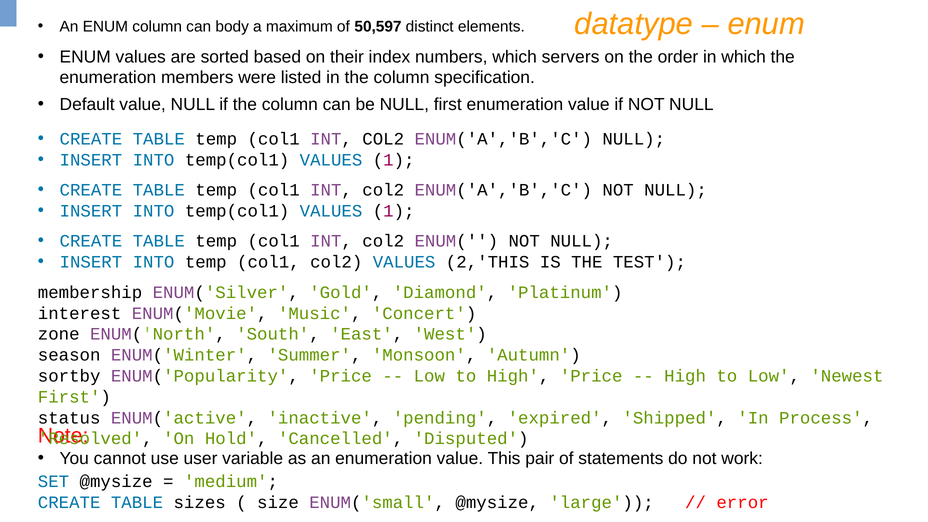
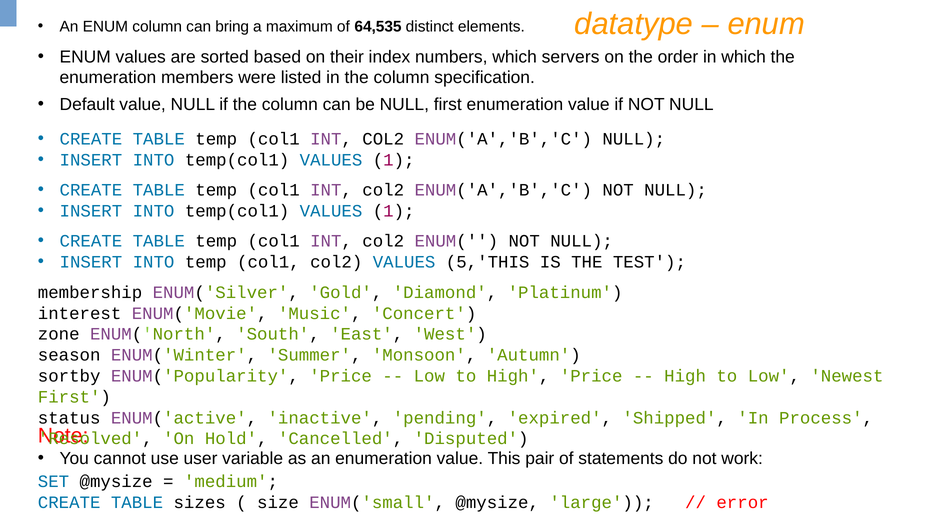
body: body -> bring (232, 27)
50,597: 50,597 -> 64,535 (378, 27)
2,'THIS: 2,'THIS -> 5,'THIS (488, 262)
